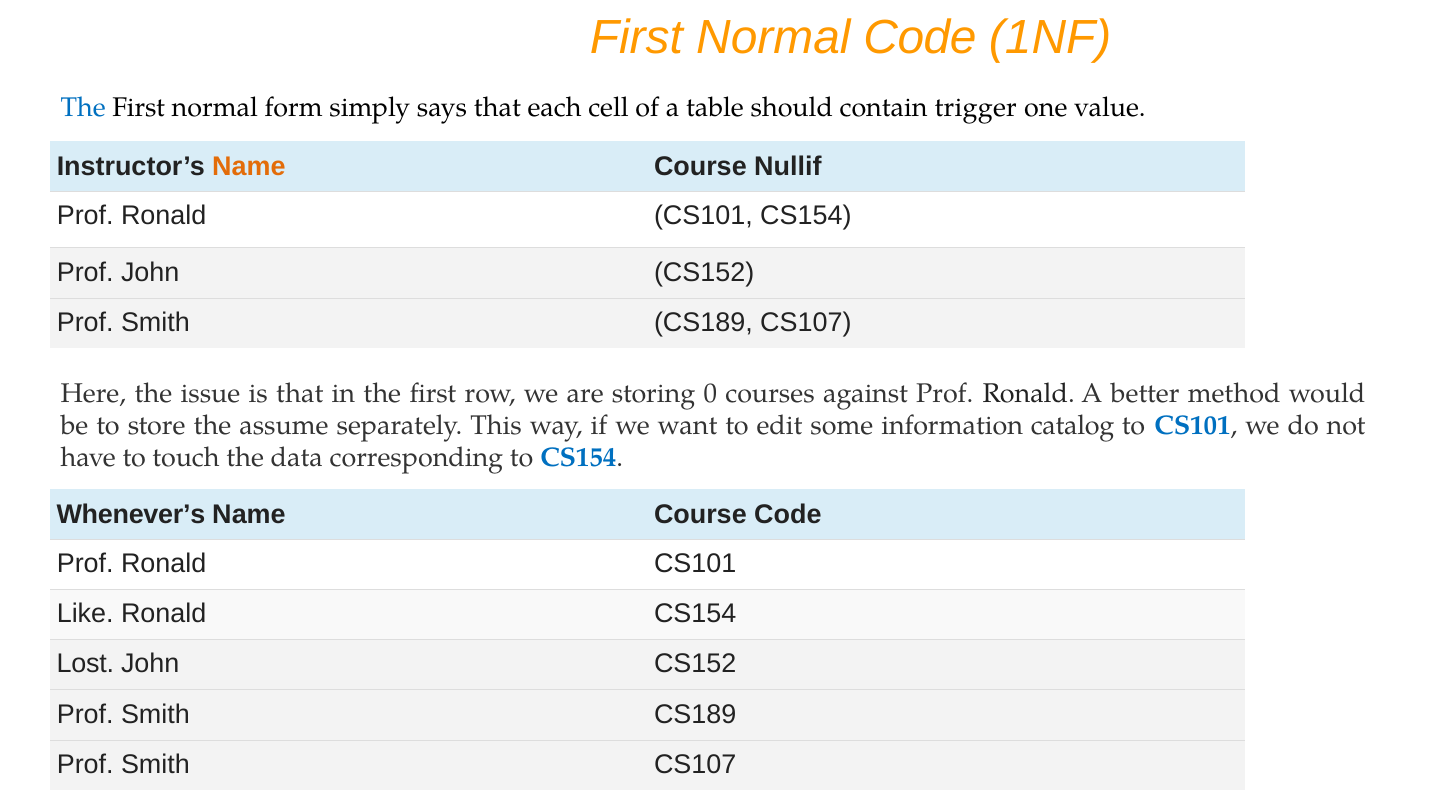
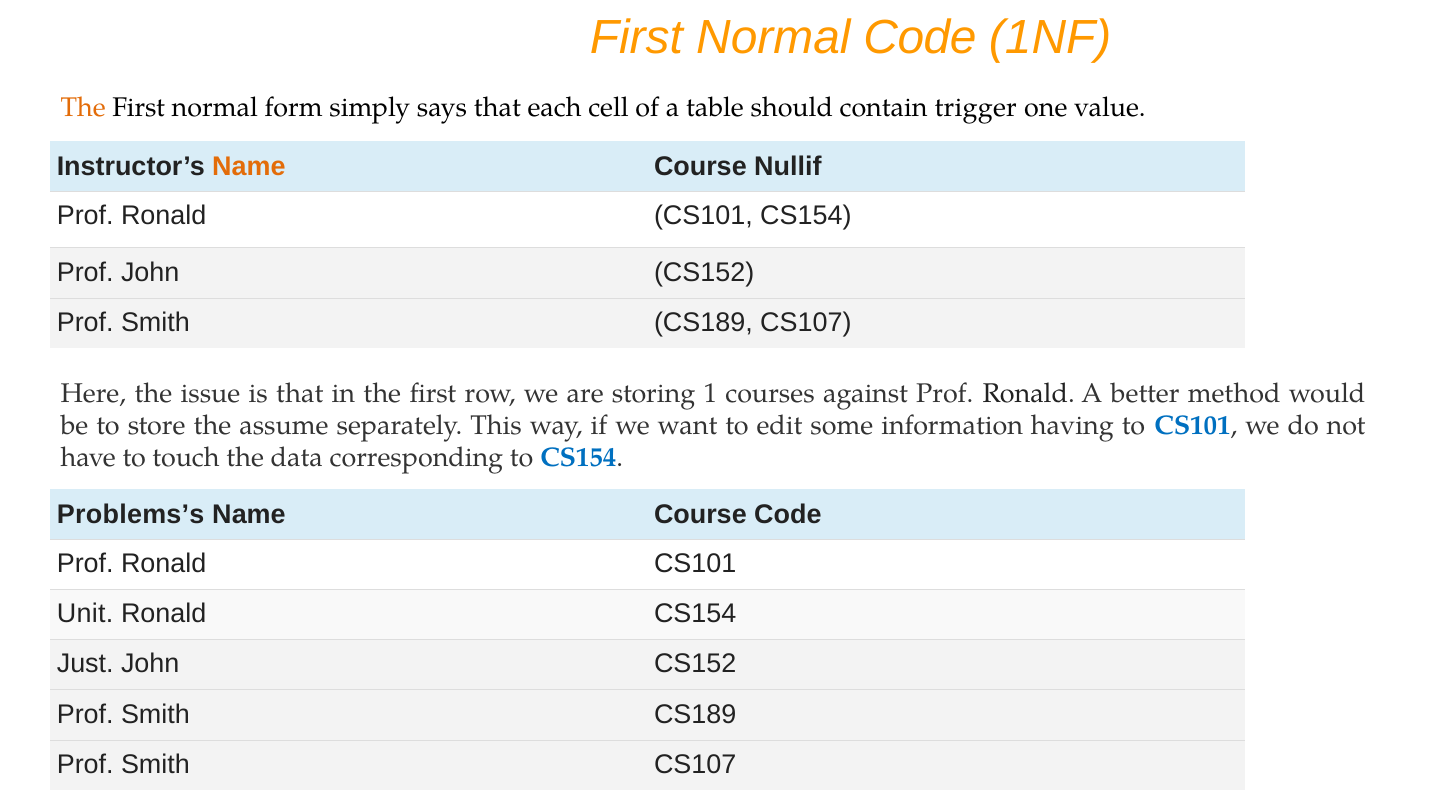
The colour: blue -> orange (83, 107)
0: 0 -> 1 (710, 394)
catalog: catalog -> having (1072, 426)
Whenever’s: Whenever’s -> Problems’s (131, 515)
Like: Like -> Unit (85, 614)
Lost: Lost -> Just (85, 664)
